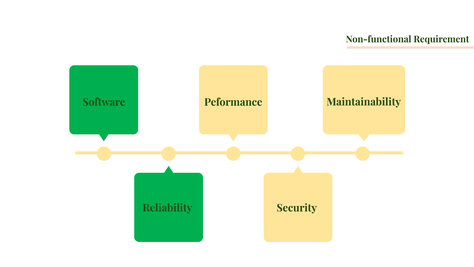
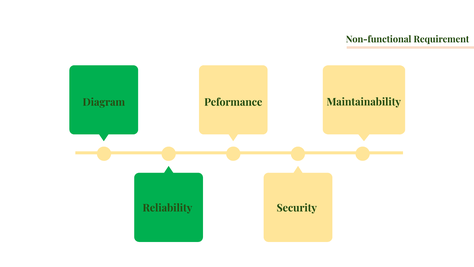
Software: Software -> Diagram (104, 102)
